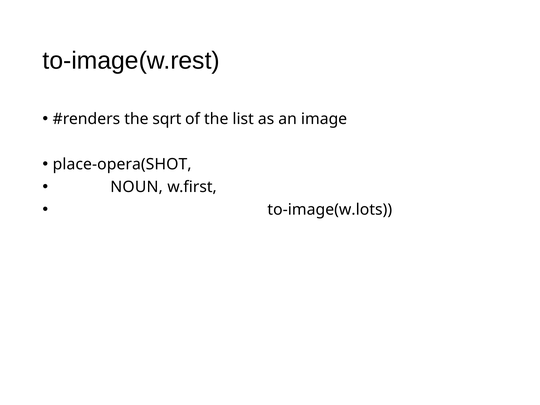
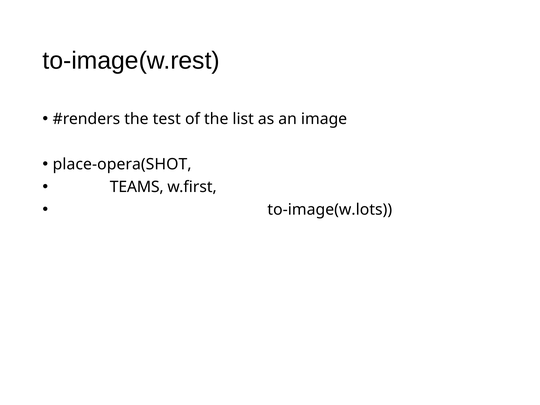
sqrt: sqrt -> test (167, 119)
NOUN: NOUN -> TEAMS (137, 187)
